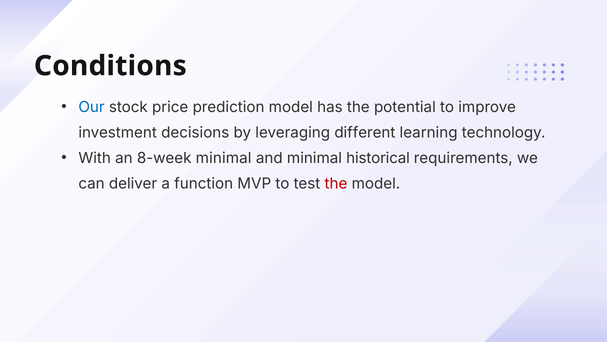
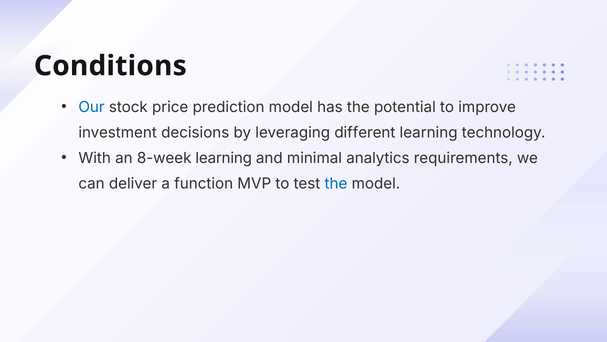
8-week minimal: minimal -> learning (224, 158)
historical: historical -> analytics (378, 158)
the colour: red -> blue (336, 183)
